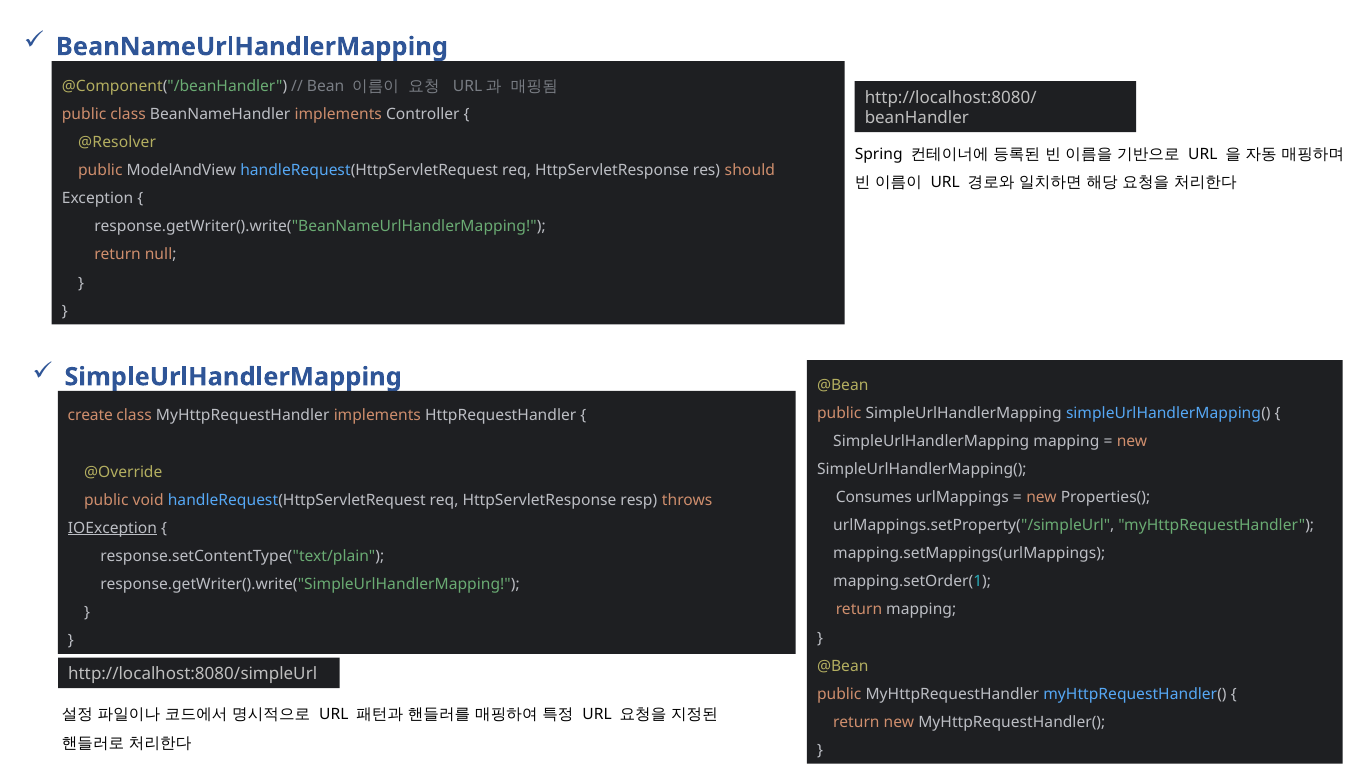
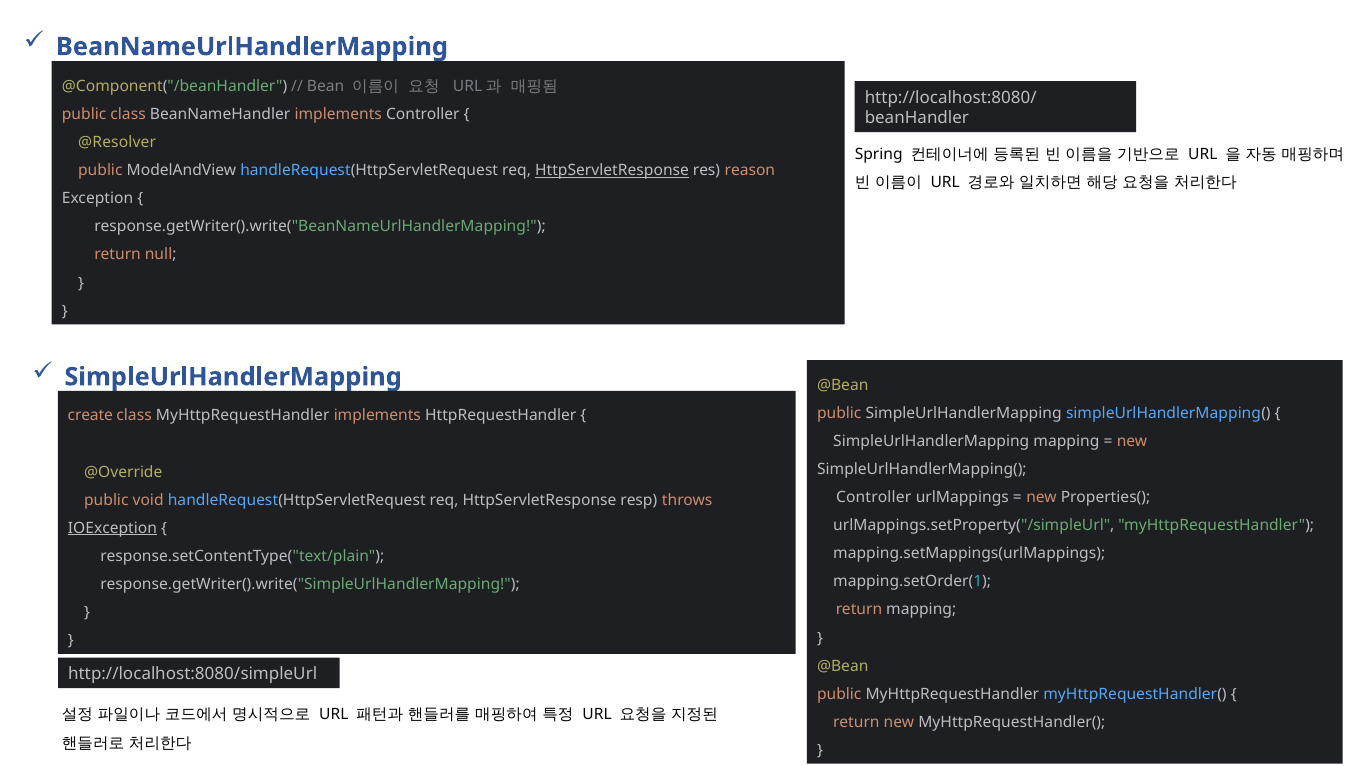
HttpServletResponse underline: none -> present (612, 170)
should: should -> reason (750, 170)
Consumes: Consumes -> Controller (874, 497)
